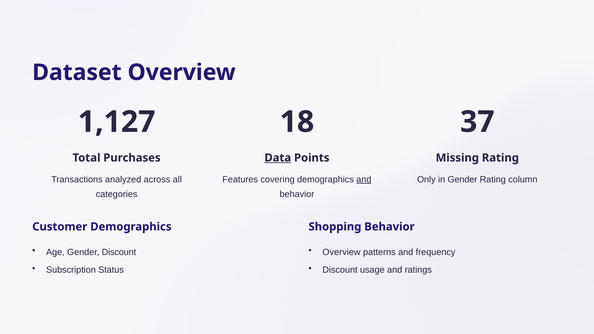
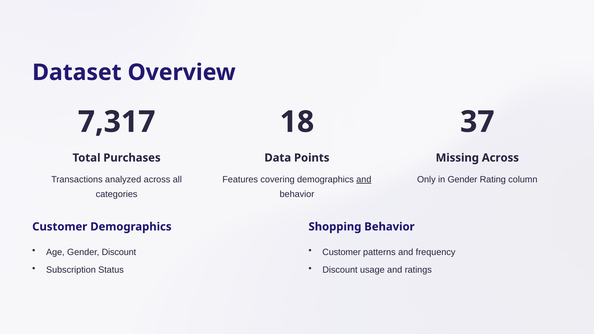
1,127: 1,127 -> 7,317 (117, 122)
Data underline: present -> none (278, 158)
Missing Rating: Rating -> Across (500, 158)
Overview: Overview -> Customer (342, 252)
